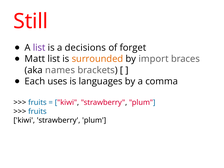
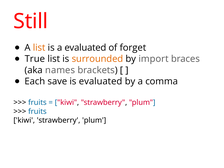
list colour: purple -> orange (39, 48)
a decisions: decisions -> evaluated (85, 48)
Matt: Matt -> True (35, 59)
uses: uses -> save (57, 81)
is languages: languages -> evaluated (101, 81)
